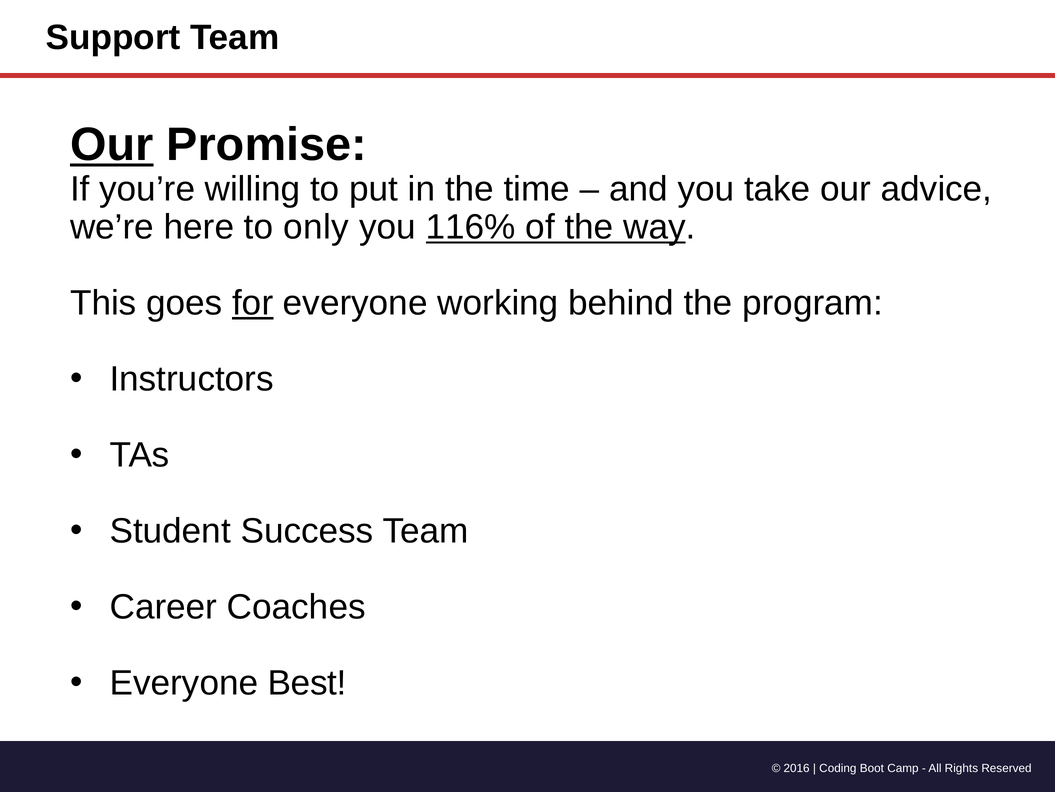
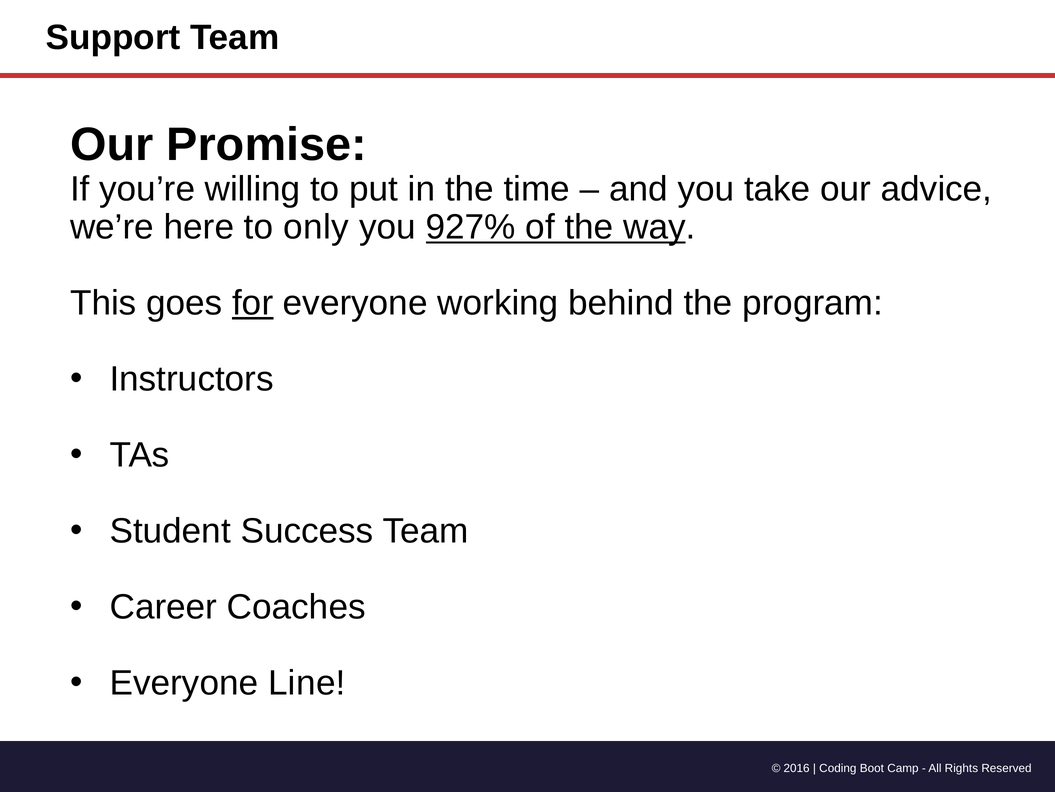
Our underline: present -> none (112, 145)
116%: 116% -> 927% (471, 227)
Best: Best -> Line (307, 682)
